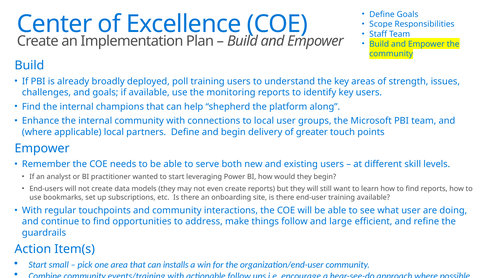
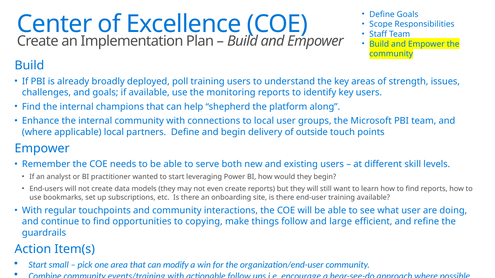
greater: greater -> outside (312, 132)
address: address -> copying (204, 222)
installs: installs -> modify (176, 265)
